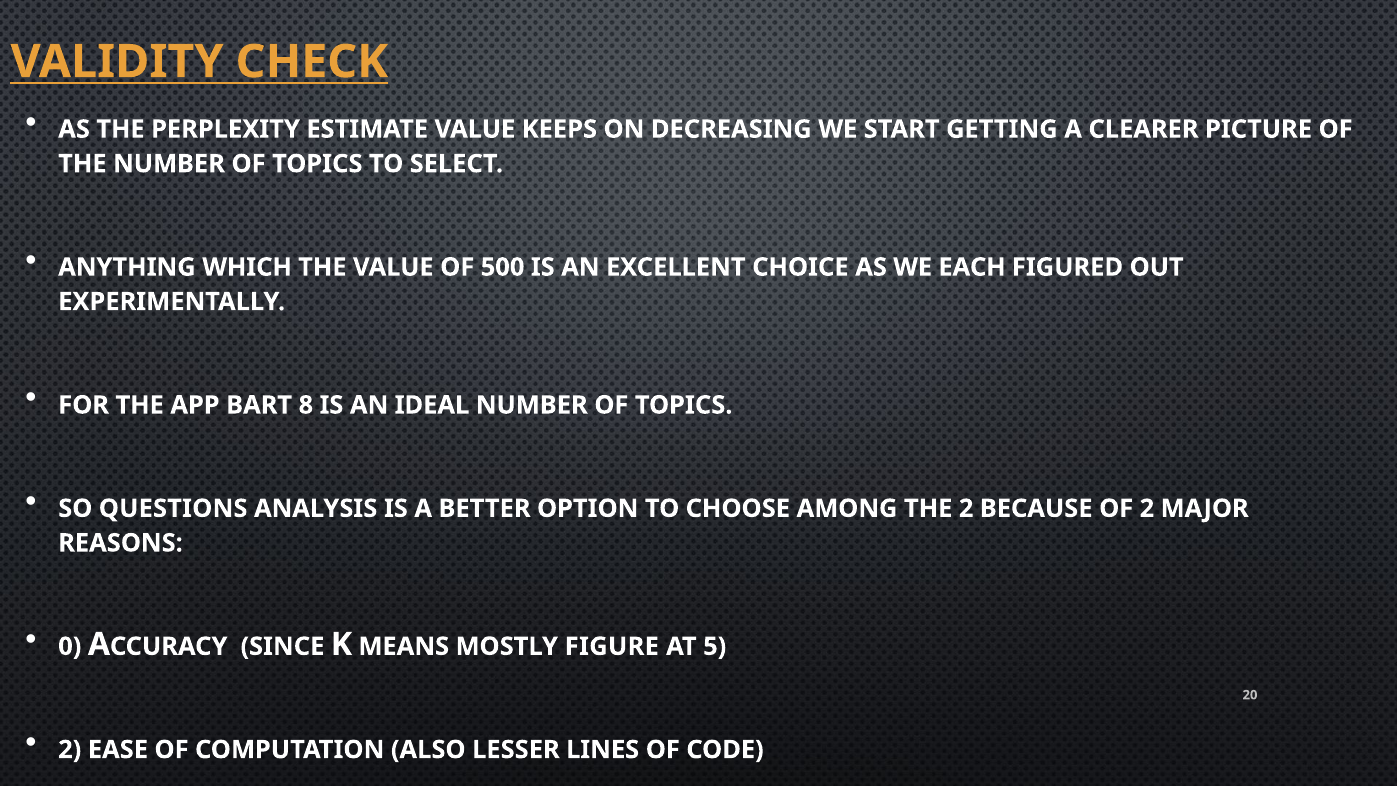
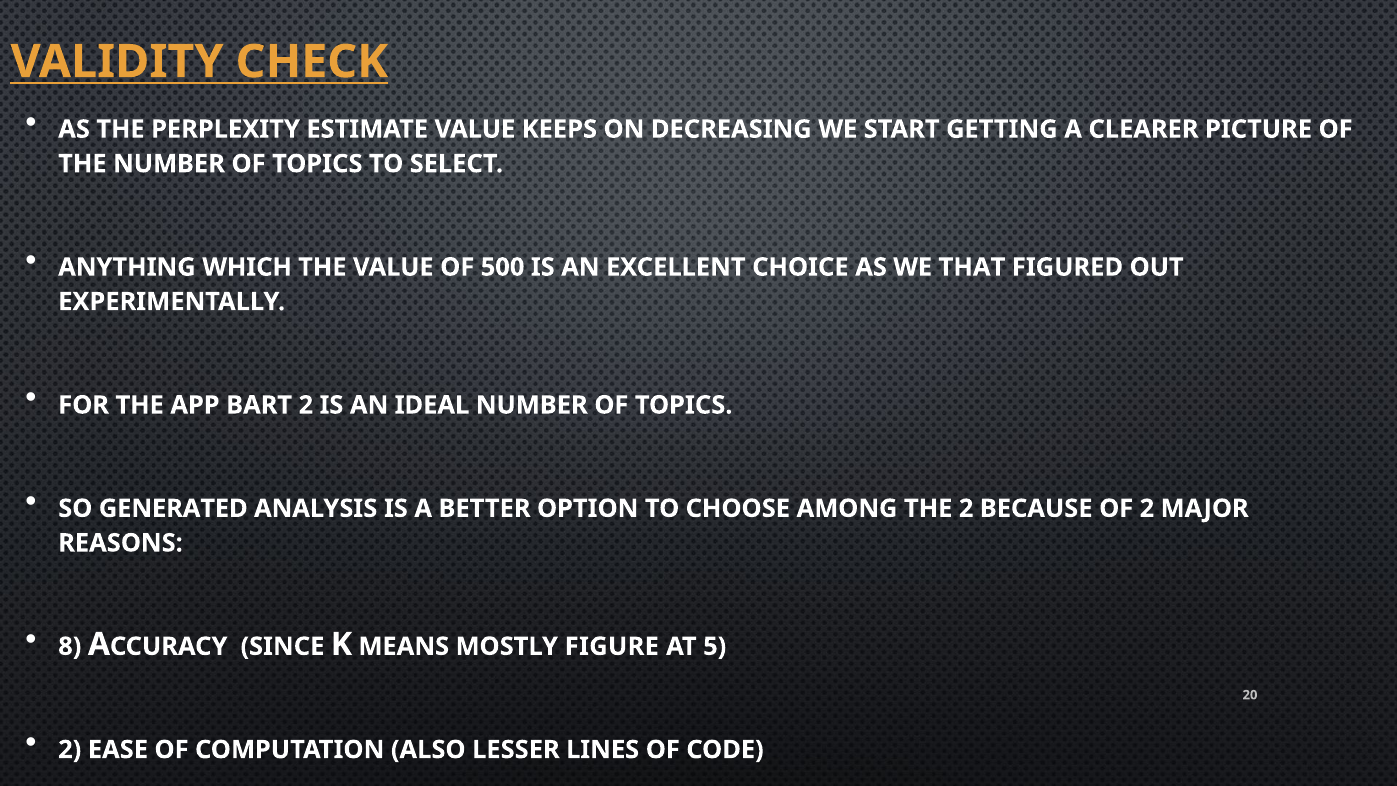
EACH: EACH -> THAT (972, 267)
BART 8: 8 -> 2 (306, 405)
QUESTIONS: QUESTIONS -> GENERATED (173, 508)
0: 0 -> 8 (70, 646)
